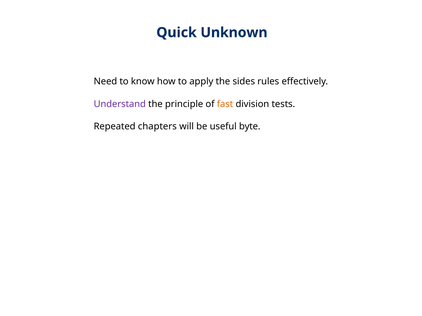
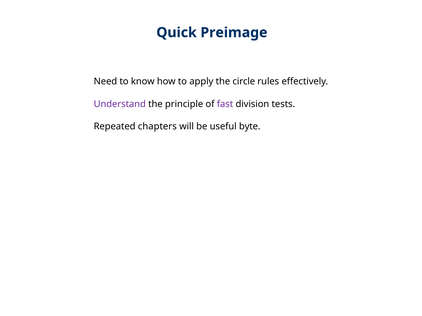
Unknown: Unknown -> Preimage (234, 33)
sides: sides -> circle (244, 82)
fast colour: orange -> purple (225, 104)
